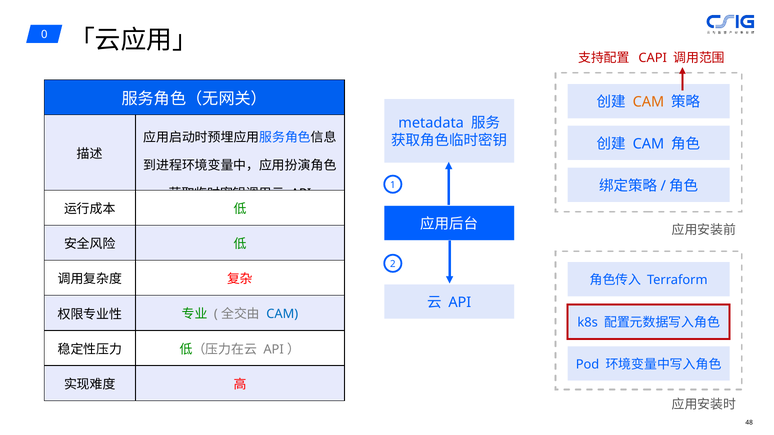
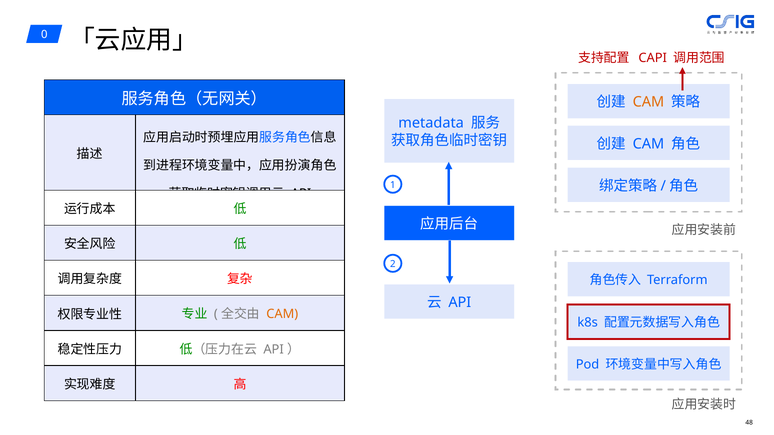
CAM colour: blue -> orange (282, 314)
